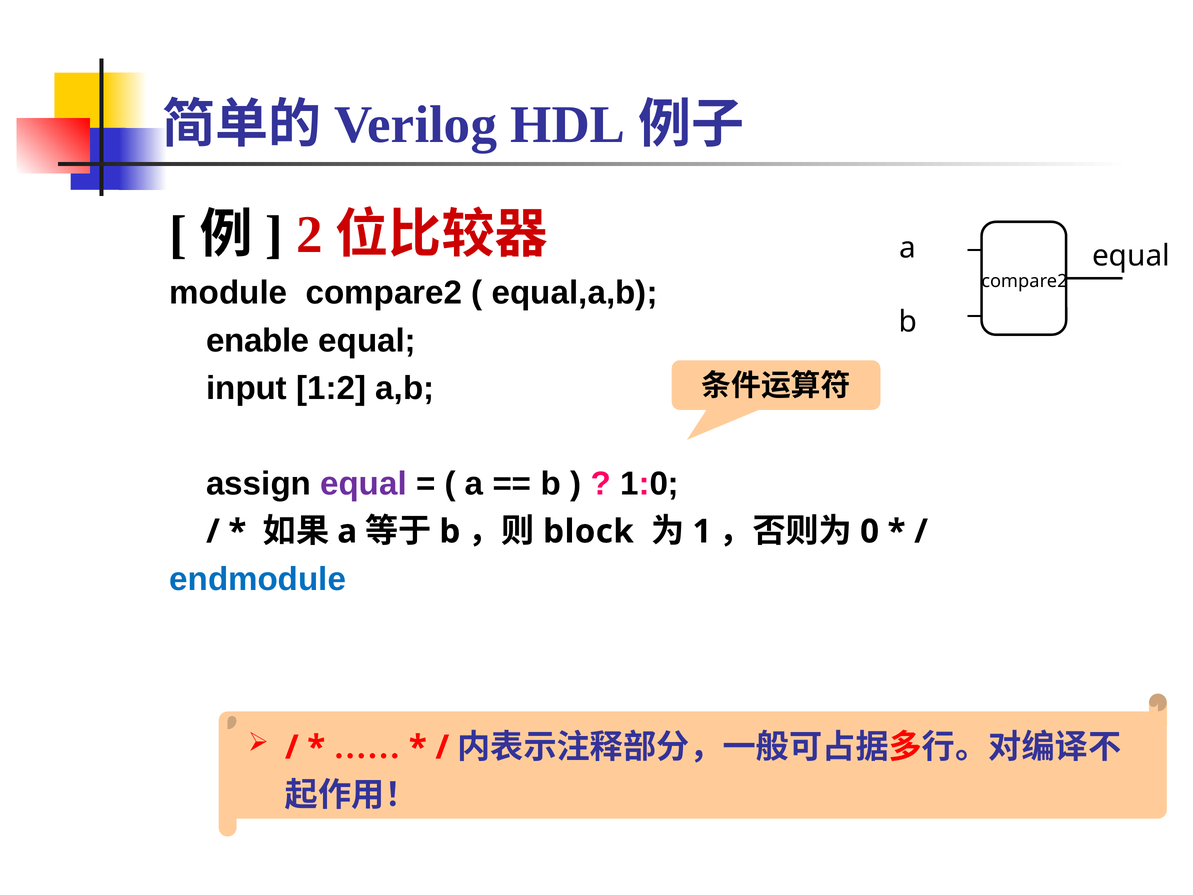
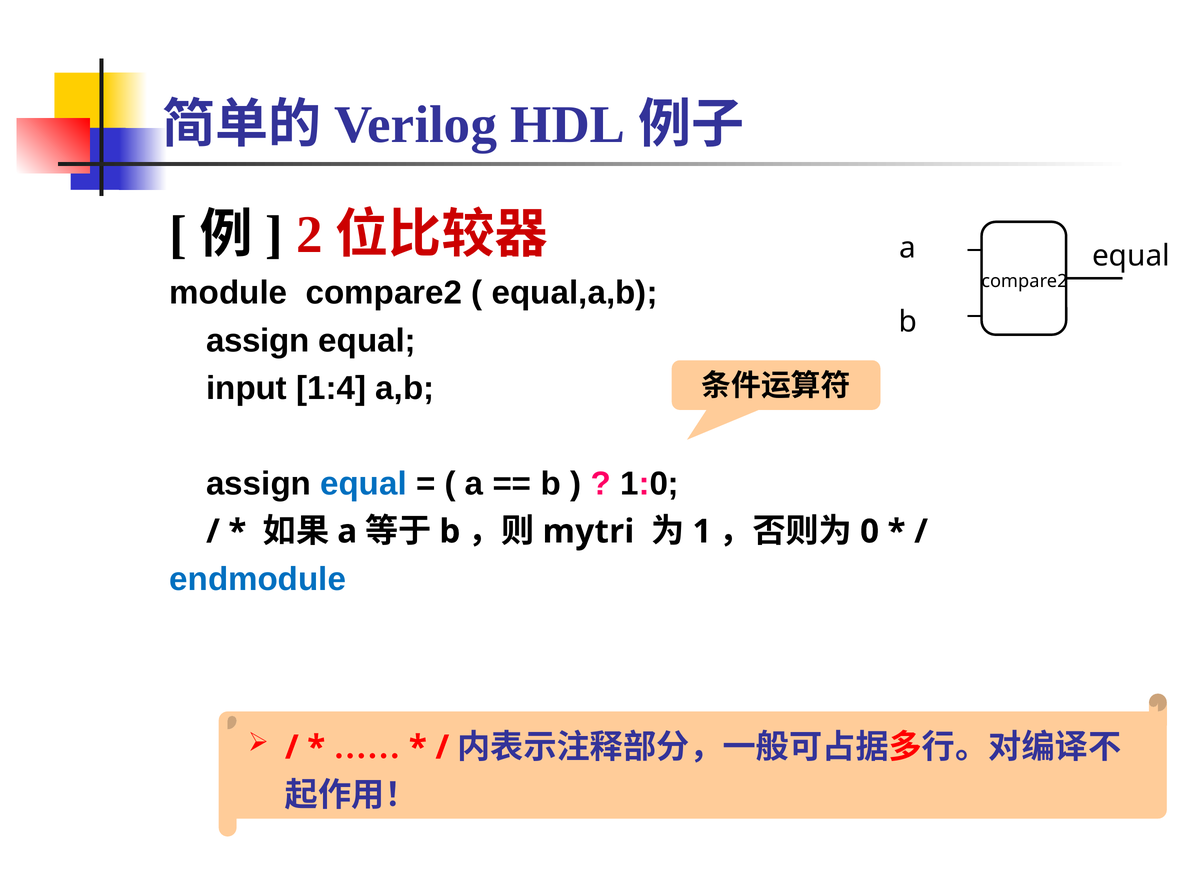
enable: enable -> assign (258, 341)
1:2: 1:2 -> 1:4 (331, 388)
equal colour: purple -> blue (364, 484)
block: block -> mytri (588, 531)
